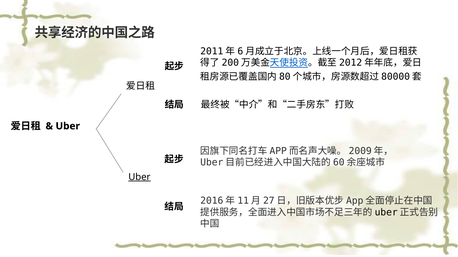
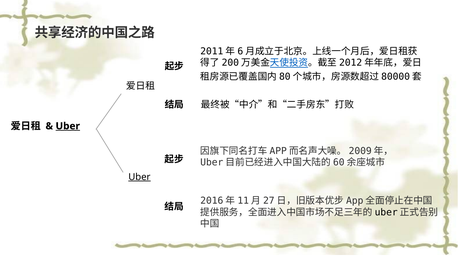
Uber underline: none -> present (68, 126)
